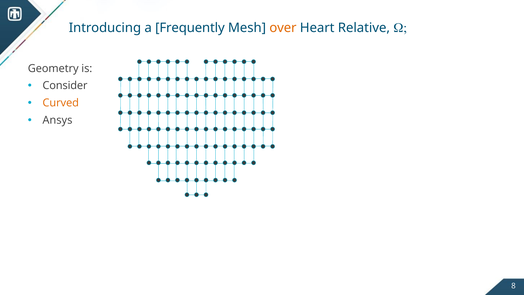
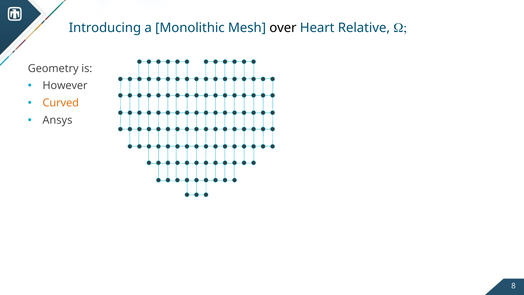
Frequently: Frequently -> Monolithic (190, 28)
over colour: orange -> black (283, 28)
Consider: Consider -> However (65, 86)
